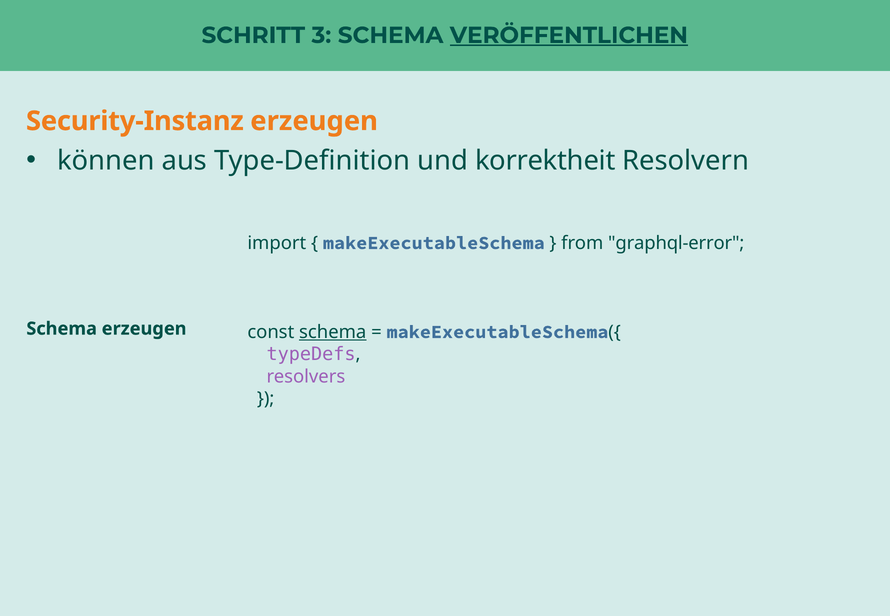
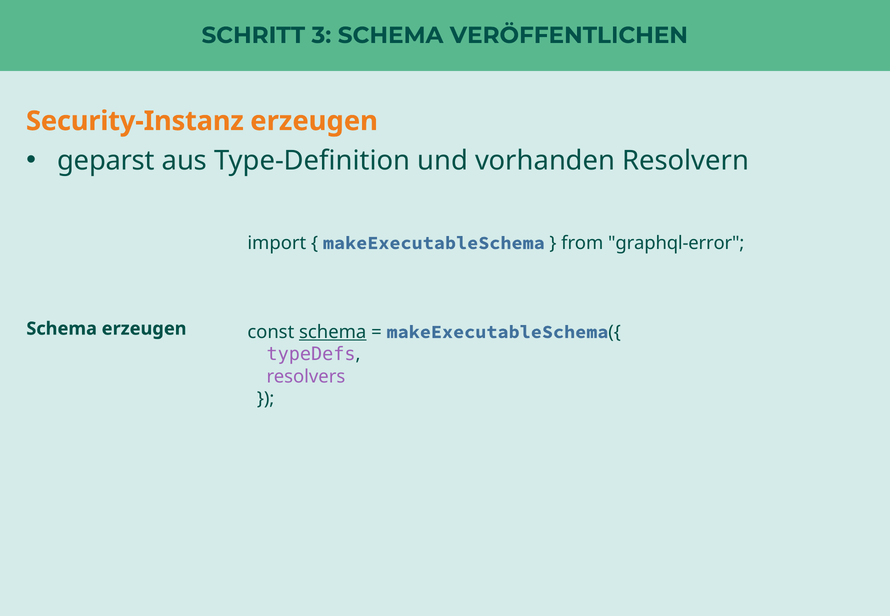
VERÖFFENTLICHEN underline: present -> none (569, 35)
können: können -> geparst (106, 161)
korrektheit: korrektheit -> vorhanden (545, 161)
